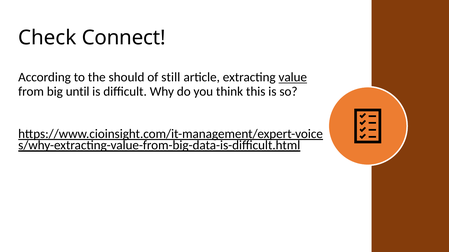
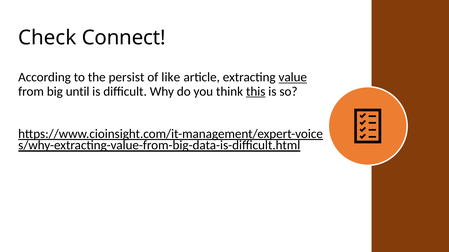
should: should -> persist (126, 77)
still: still -> like (171, 77)
this underline: none -> present (256, 92)
